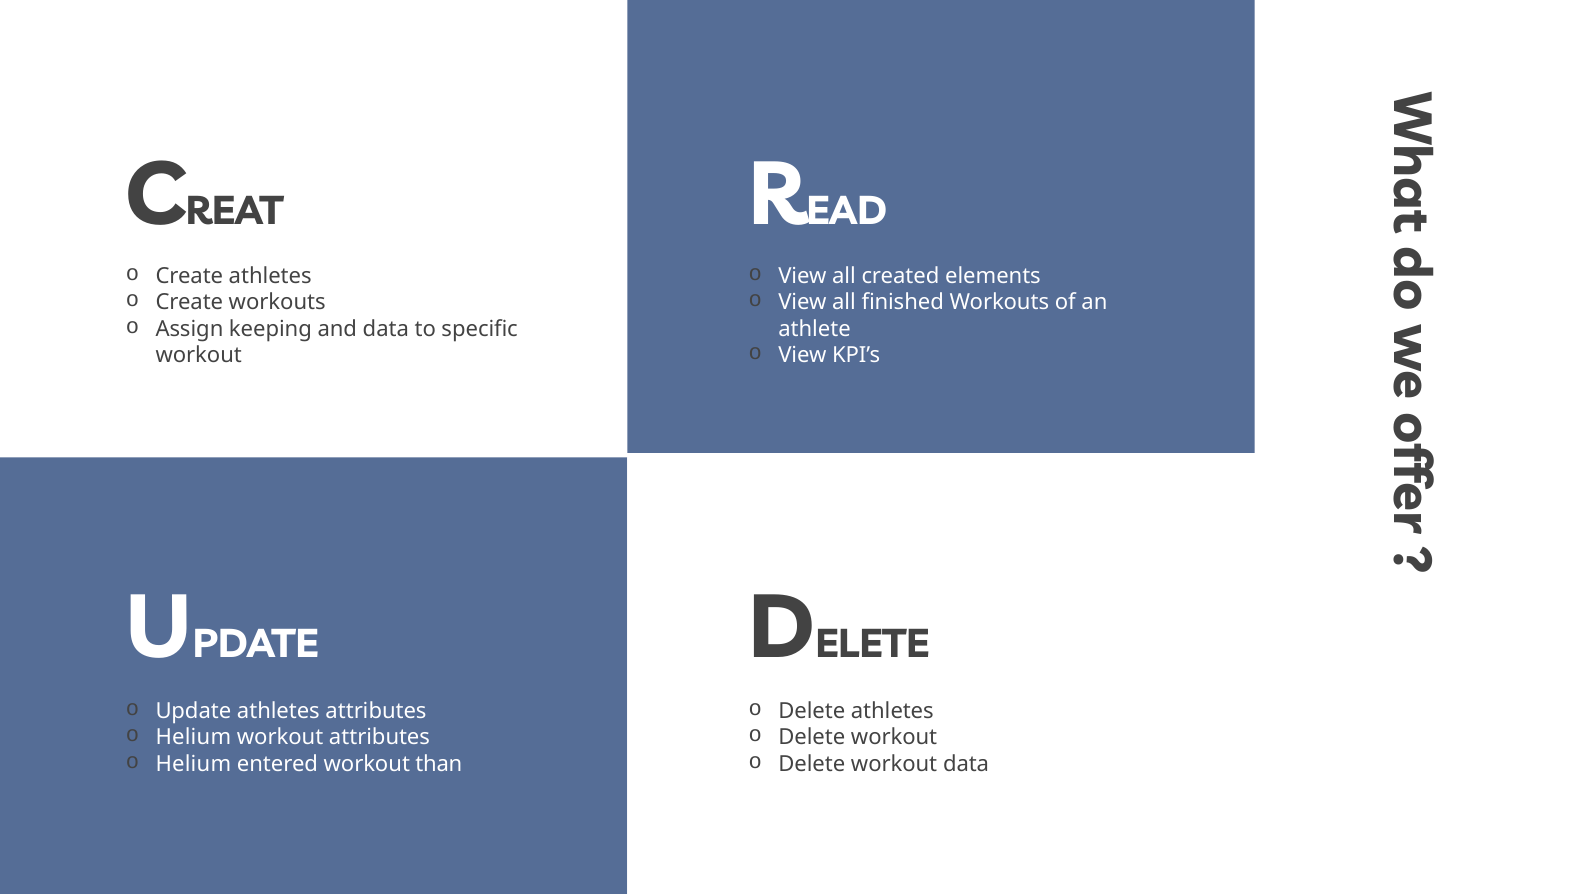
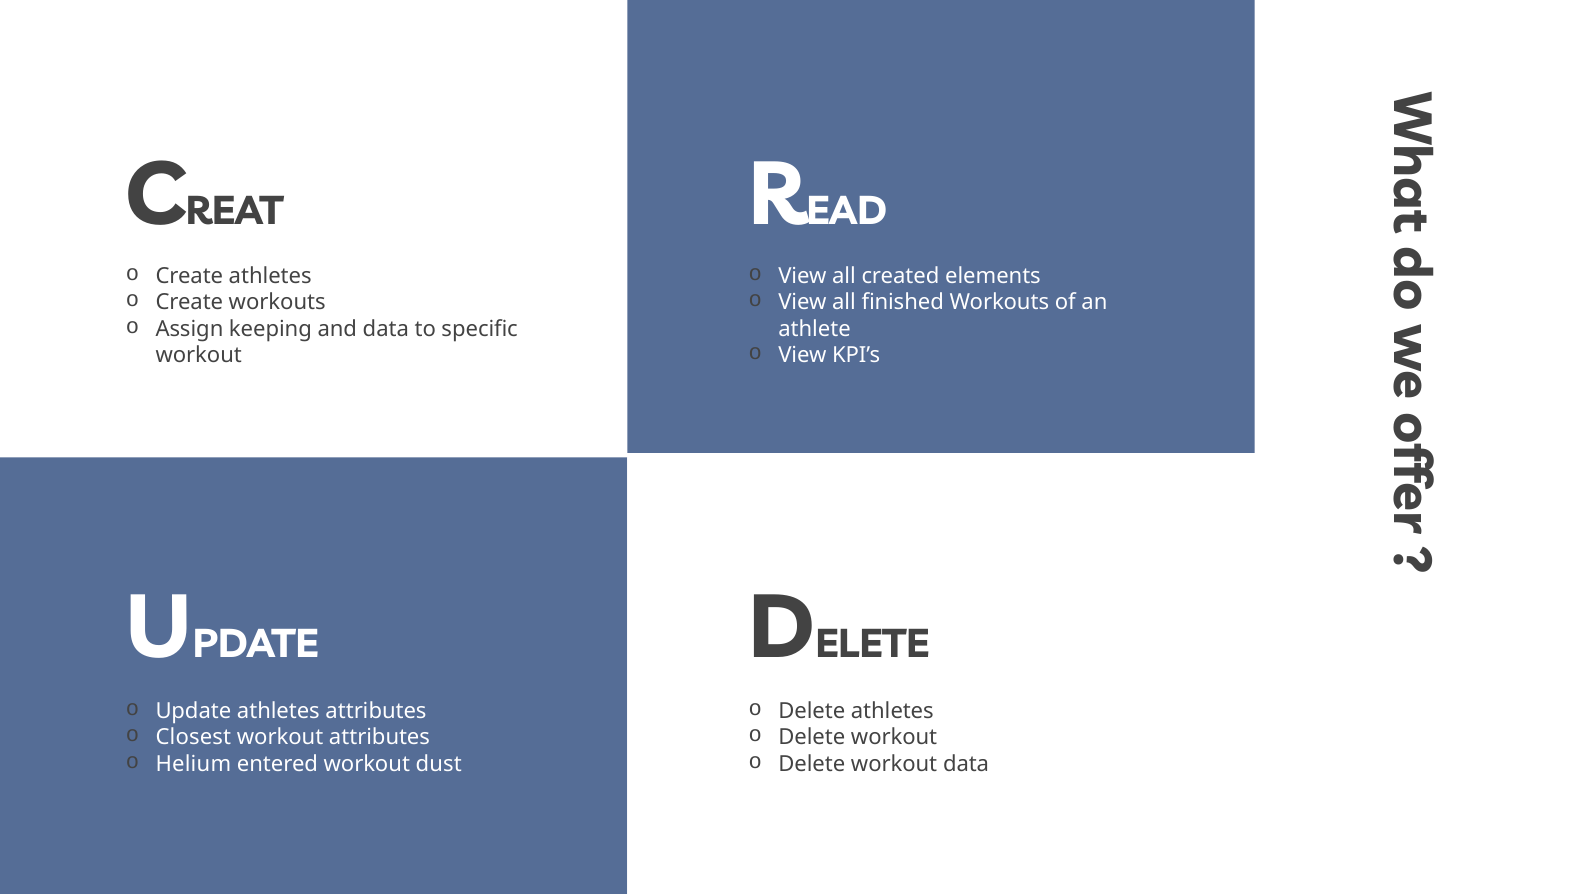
Helium: Helium -> Closest (193, 738)
than: than -> dust (439, 764)
